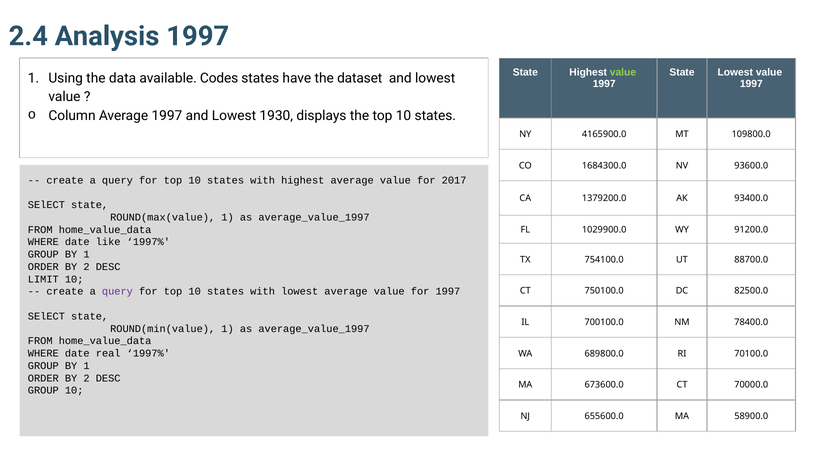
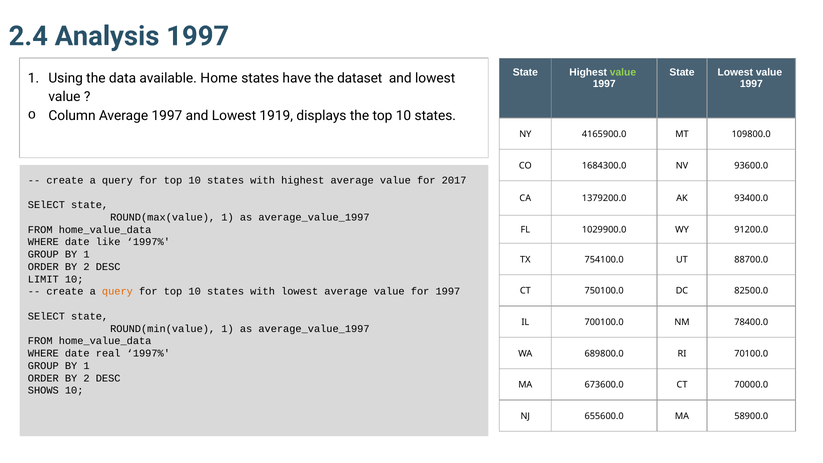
Codes: Codes -> Home (219, 78)
1930: 1930 -> 1919 (276, 116)
query colour: purple -> orange (117, 291)
GROUP: GROUP -> SHOWS (43, 391)
